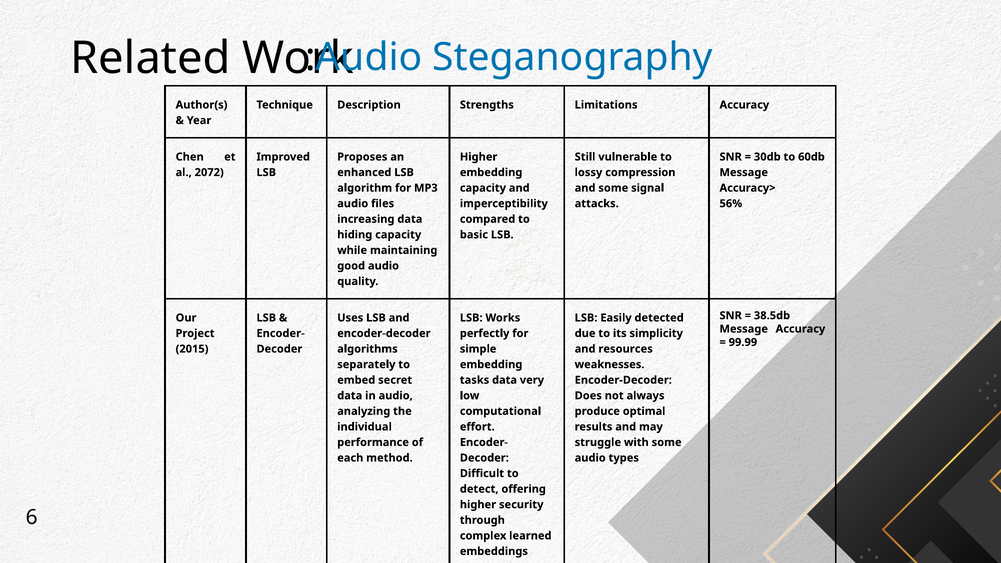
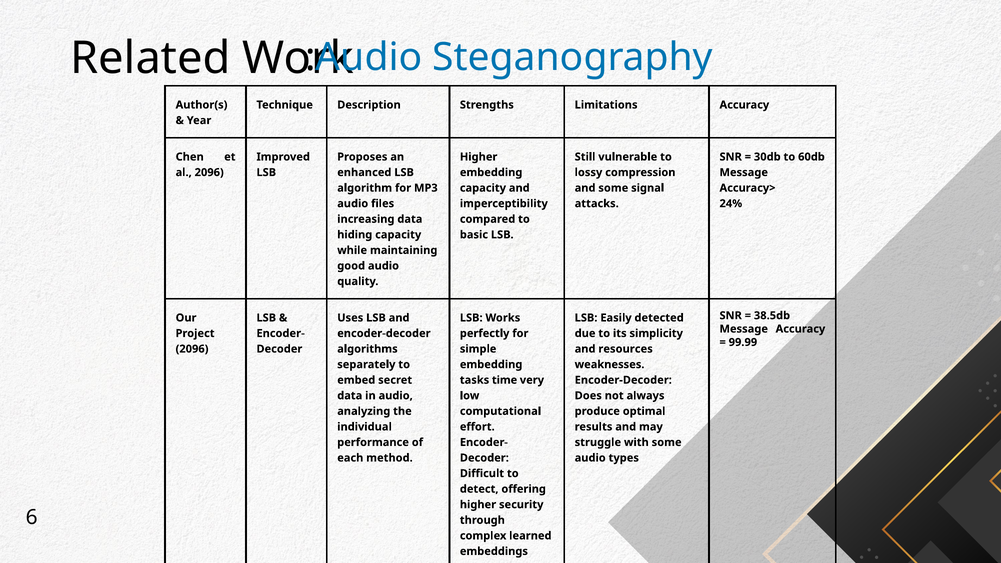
al 2072: 2072 -> 2096 (209, 172)
56%: 56% -> 24% (731, 204)
2015: 2015 -> 2096 (192, 349)
tasks data: data -> time (505, 380)
